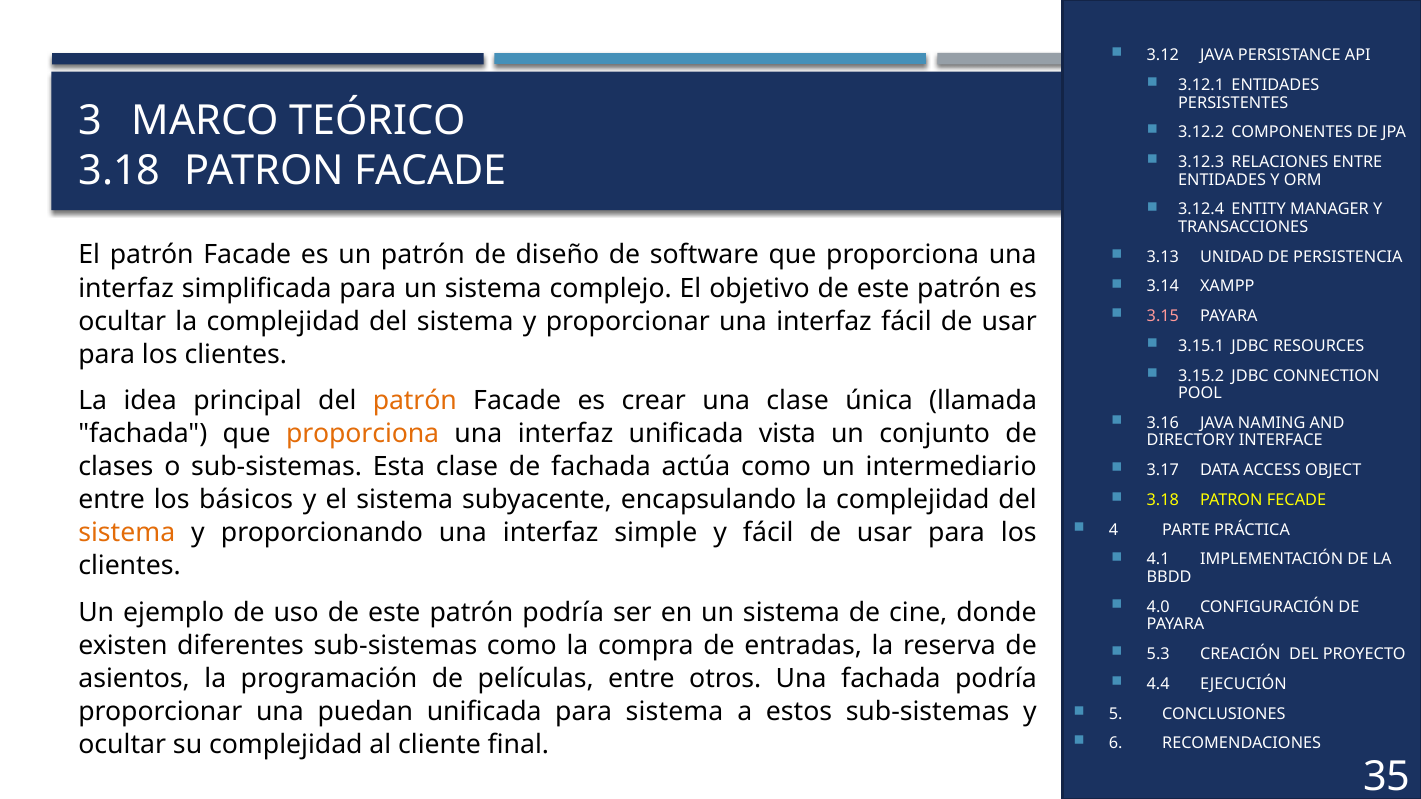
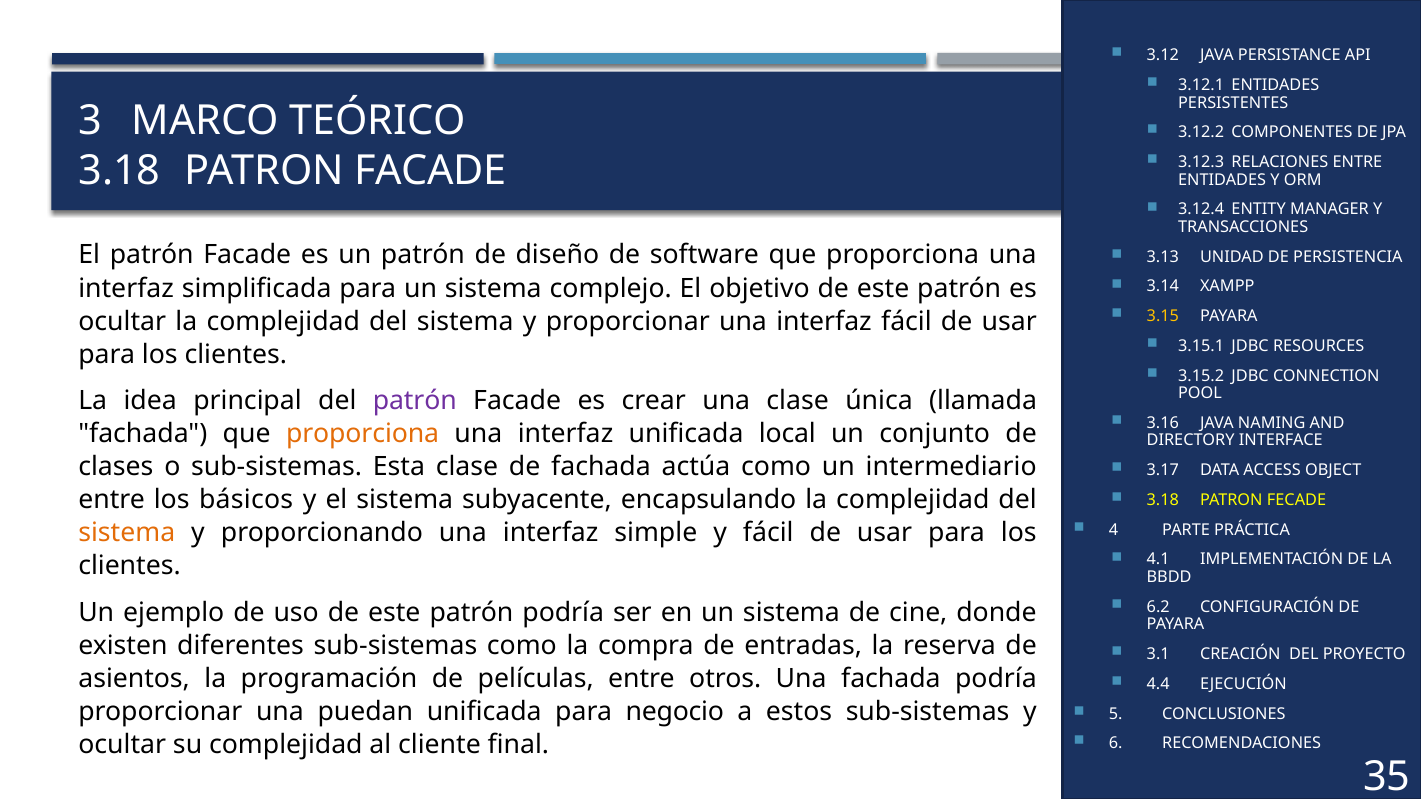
3.15 colour: pink -> yellow (1163, 316)
patrón colour: orange -> purple (415, 401)
vista: vista -> local (787, 434)
4.0: 4.0 -> 6.2 (1158, 607)
5.3: 5.3 -> 3.1 (1158, 654)
para sistema: sistema -> negocio (675, 712)
